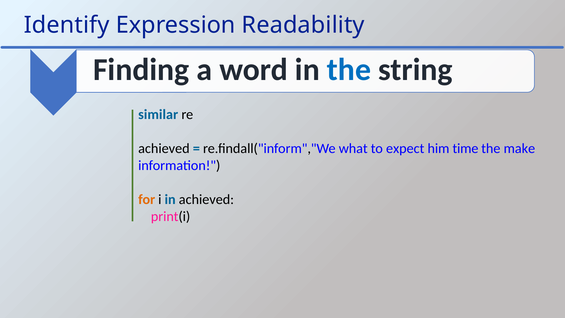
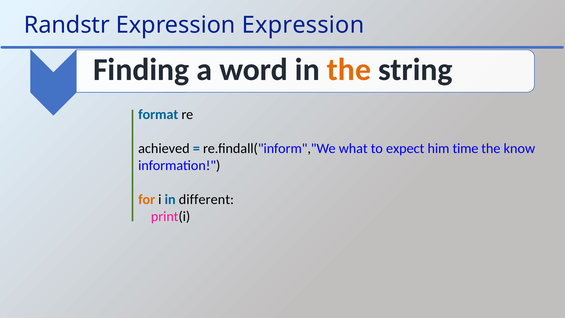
Identify: Identify -> Randstr (67, 25)
Expression Readability: Readability -> Expression (303, 25)
the colour: blue -> orange (349, 70)
similar: similar -> format (158, 115)
make: make -> know (519, 148)
in achieved: achieved -> different (206, 199)
